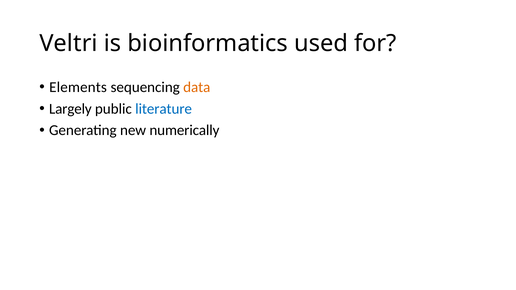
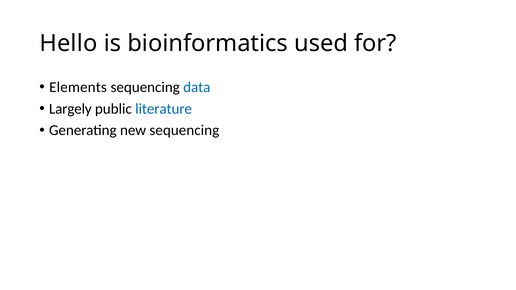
Veltri: Veltri -> Hello (68, 43)
data colour: orange -> blue (197, 87)
new numerically: numerically -> sequencing (184, 130)
